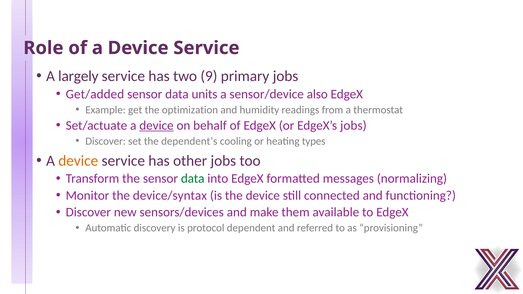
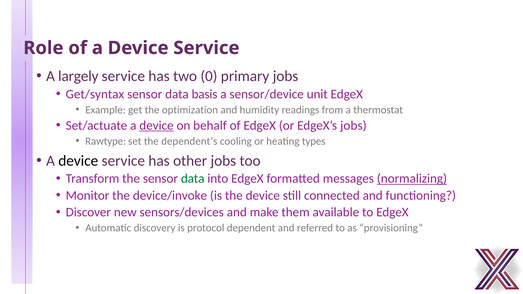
9: 9 -> 0 (209, 76)
Get/added: Get/added -> Get/syntax (95, 94)
units: units -> basis (205, 94)
also: also -> unit (317, 94)
Discover: Discover -> Rawtype (106, 141)
device colour: orange -> black (78, 161)
normalizing underline: none -> present (412, 179)
device/syntax: device/syntax -> device/invoke (170, 196)
